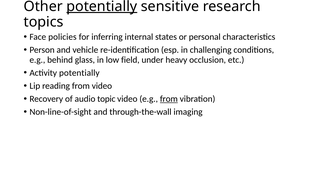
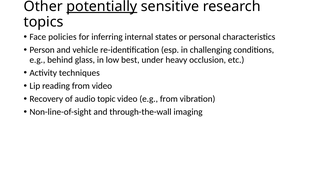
field: field -> best (130, 60)
Activity potentially: potentially -> techniques (79, 73)
from underline: present -> none (169, 99)
